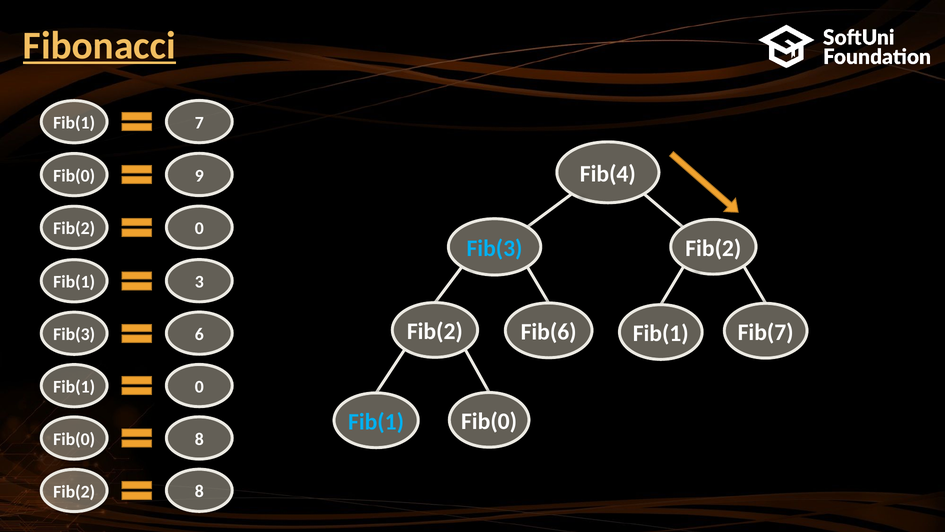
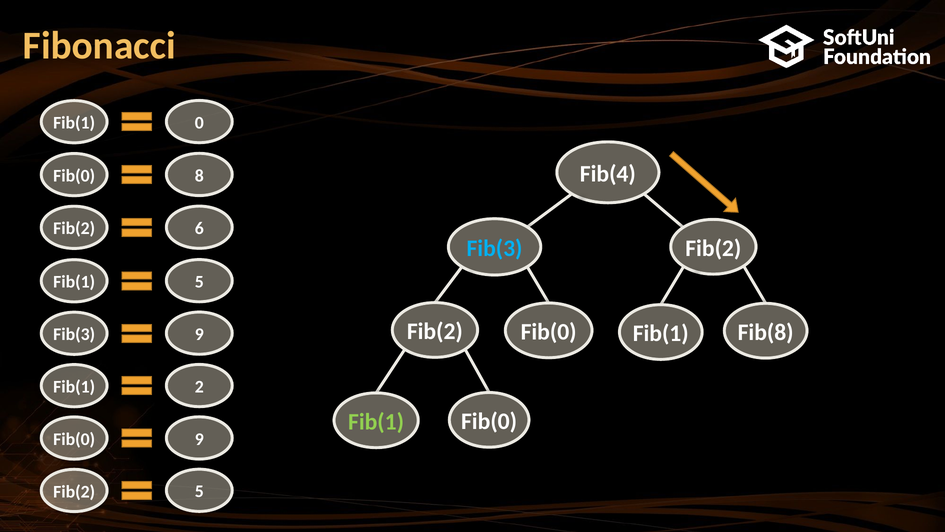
Fibonacci underline: present -> none (99, 46)
7: 7 -> 0 (199, 123)
9: 9 -> 8 (199, 176)
Fib(2 0: 0 -> 6 (199, 228)
Fib(1 3: 3 -> 5 (199, 282)
Fib(6: Fib(6 -> Fib(0 (549, 332)
Fib(3 6: 6 -> 9 (199, 334)
Fib(7: Fib(7 -> Fib(8 (766, 332)
Fib(1 0: 0 -> 2 (199, 387)
Fib(1 colour: light blue -> light green (376, 422)
Fib(0 8: 8 -> 9 (199, 439)
Fib(2 8: 8 -> 5 (199, 491)
